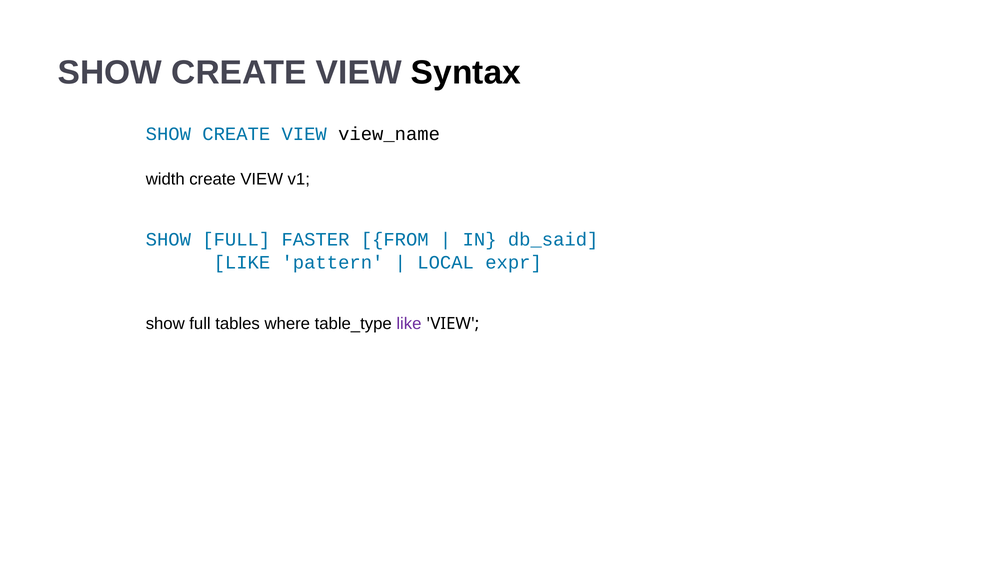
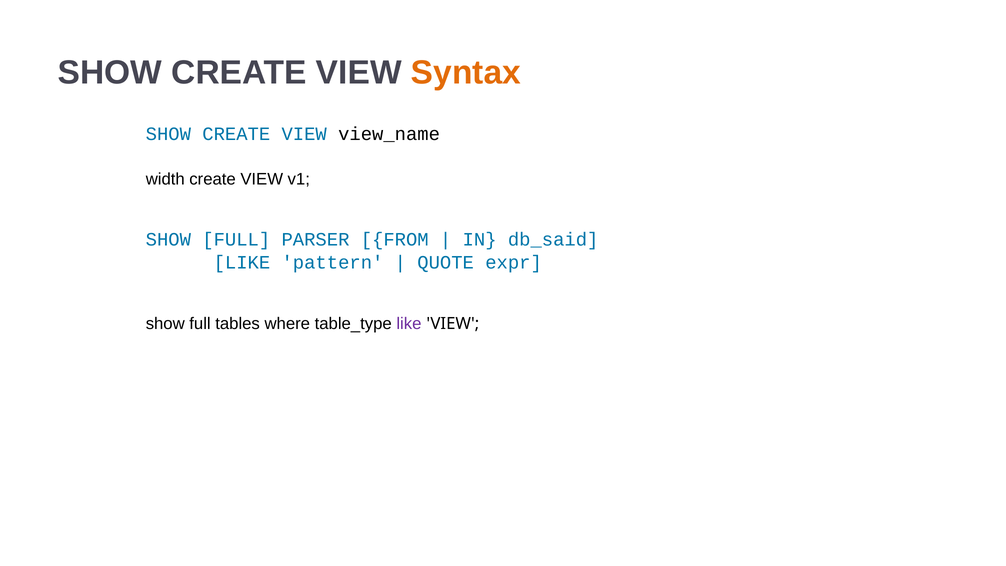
Syntax colour: black -> orange (466, 73)
FASTER: FASTER -> PARSER (315, 240)
LOCAL: LOCAL -> QUOTE (446, 262)
